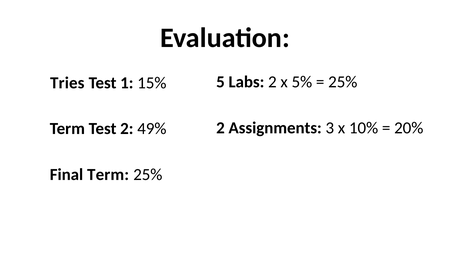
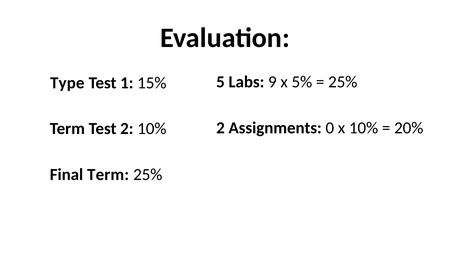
Labs 2: 2 -> 9 (272, 82)
Tries: Tries -> Type (67, 83)
3: 3 -> 0 (330, 128)
2 49%: 49% -> 10% (152, 129)
